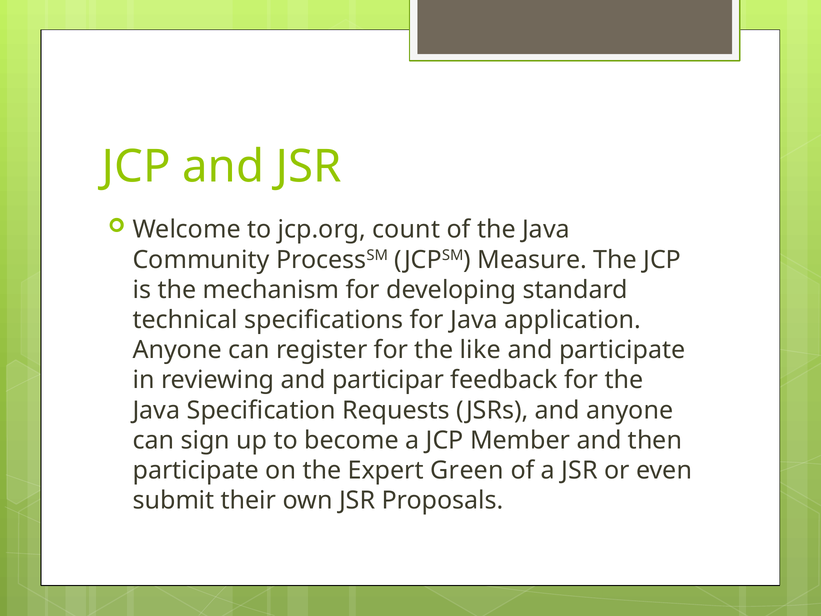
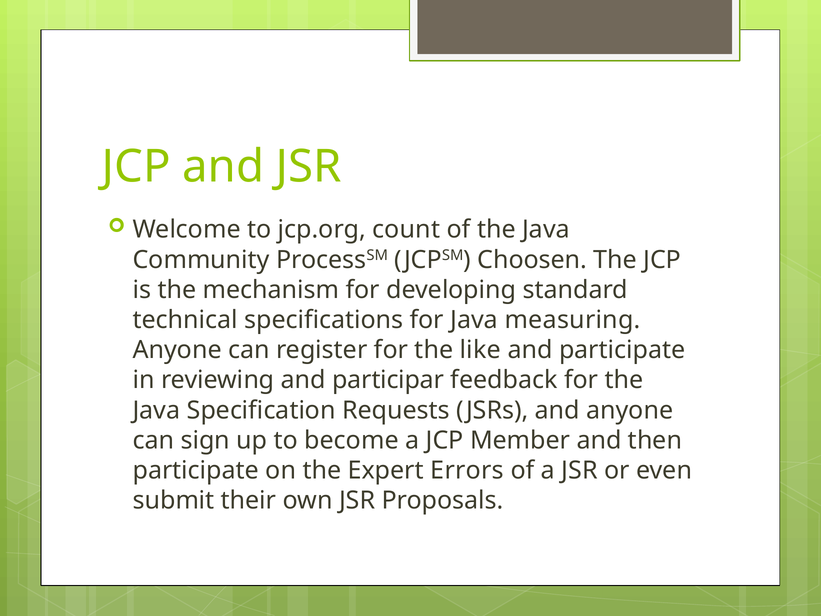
Measure: Measure -> Choosen (532, 260)
application: application -> measuring (573, 320)
Green: Green -> Errors (467, 470)
